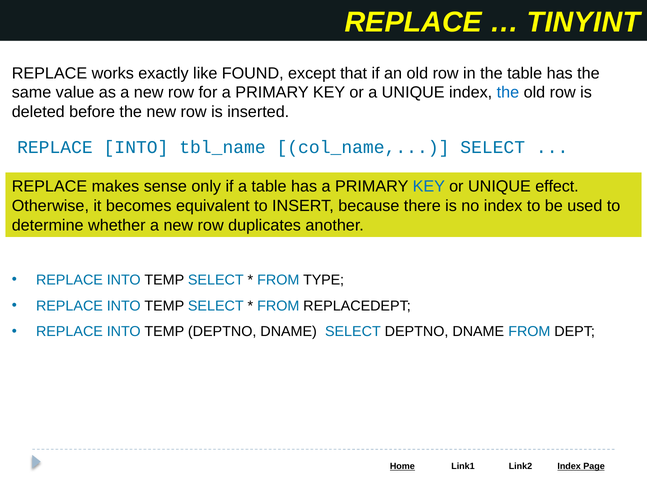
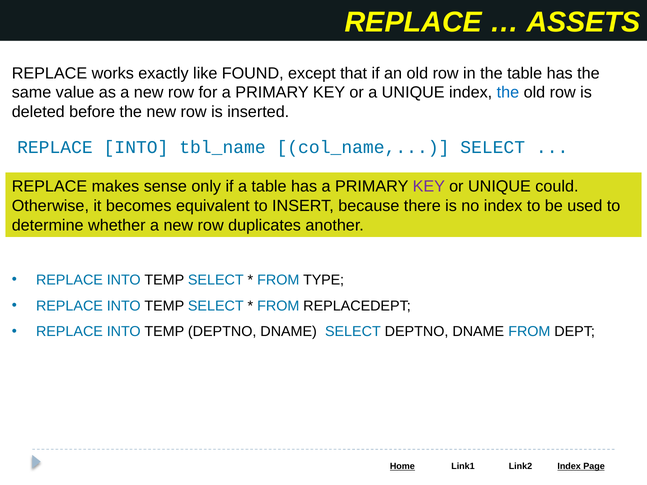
TINYINT: TINYINT -> ASSETS (584, 22)
KEY colour: blue -> purple (429, 187)
effect: effect -> could (557, 187)
